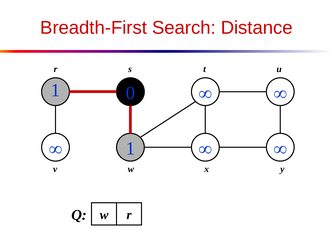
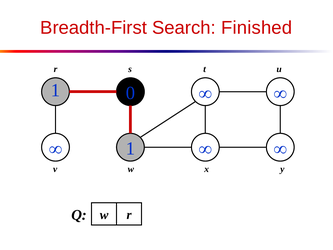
Distance: Distance -> Finished (257, 28)
